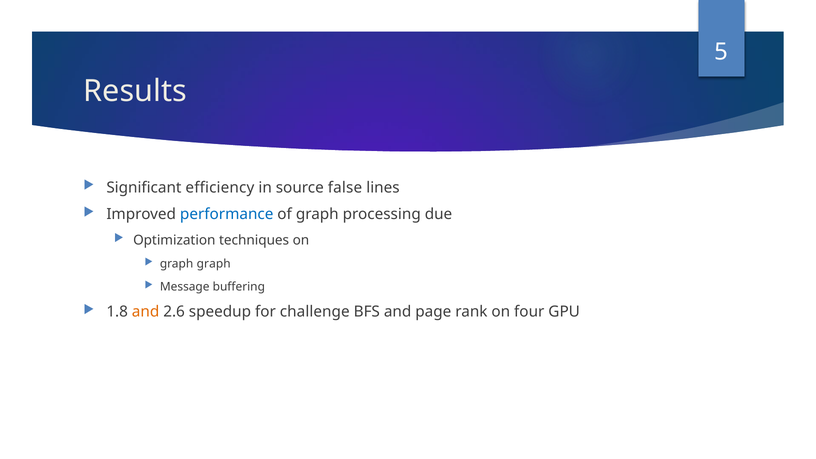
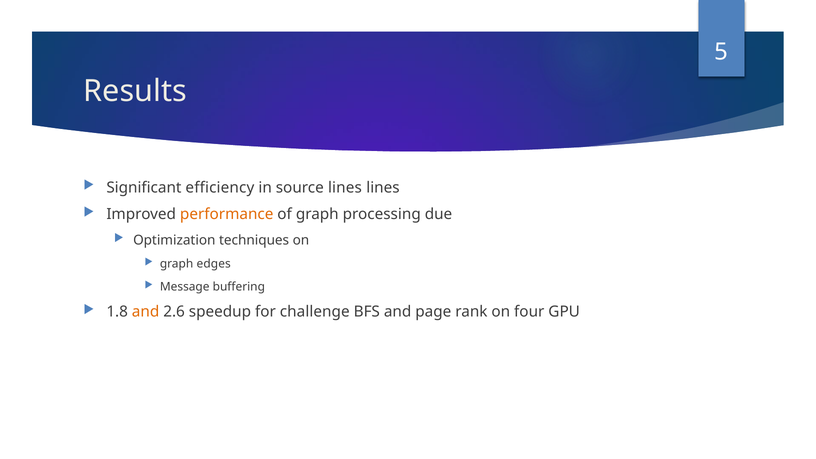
source false: false -> lines (345, 188)
performance colour: blue -> orange (227, 214)
graph graph: graph -> edges (214, 264)
